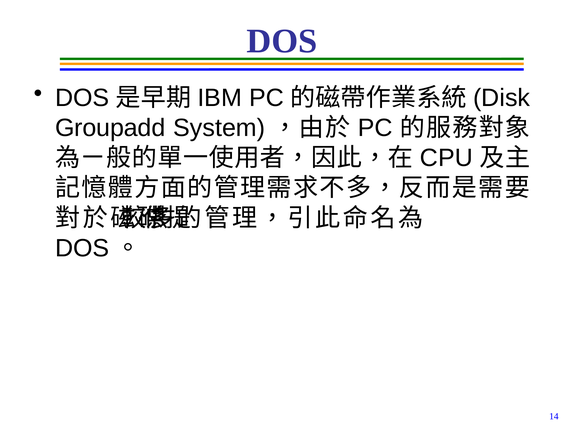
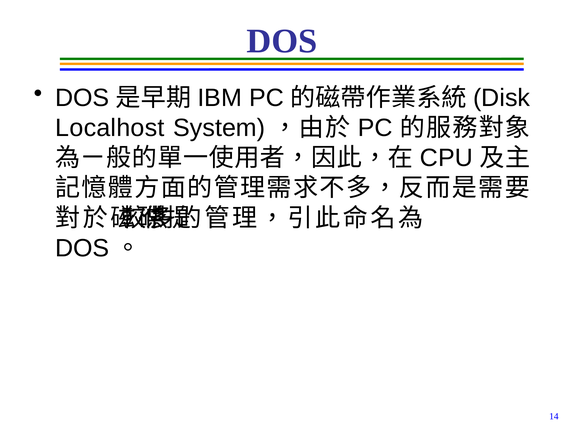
Groupadd: Groupadd -> Localhost (110, 128)
